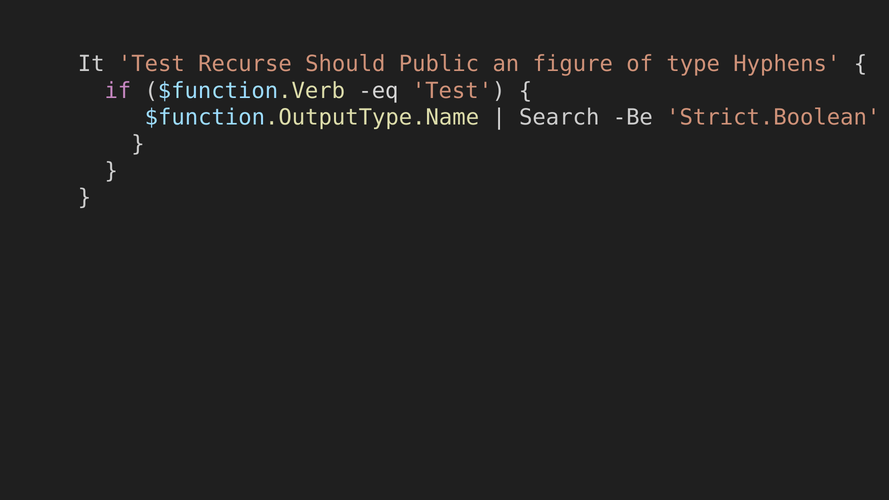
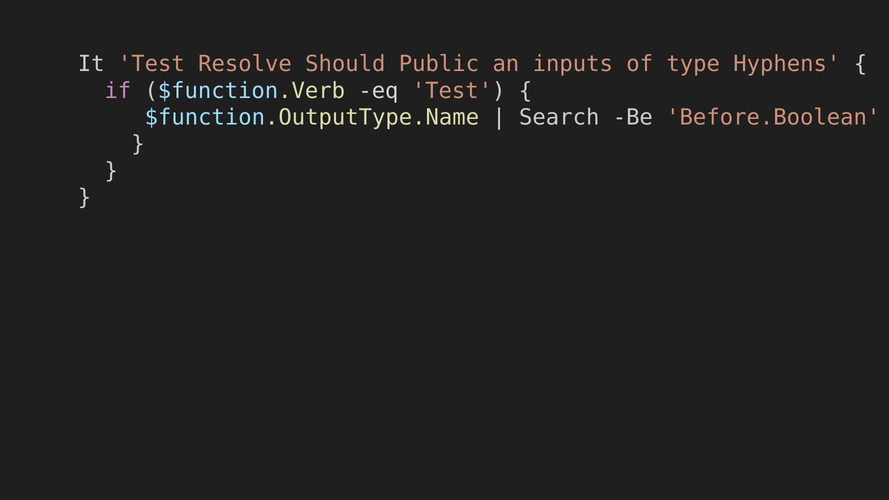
Recurse: Recurse -> Resolve (245, 64)
figure: figure -> inputs (573, 64)
Strict.Boolean: Strict.Boolean -> Before.Boolean (773, 117)
